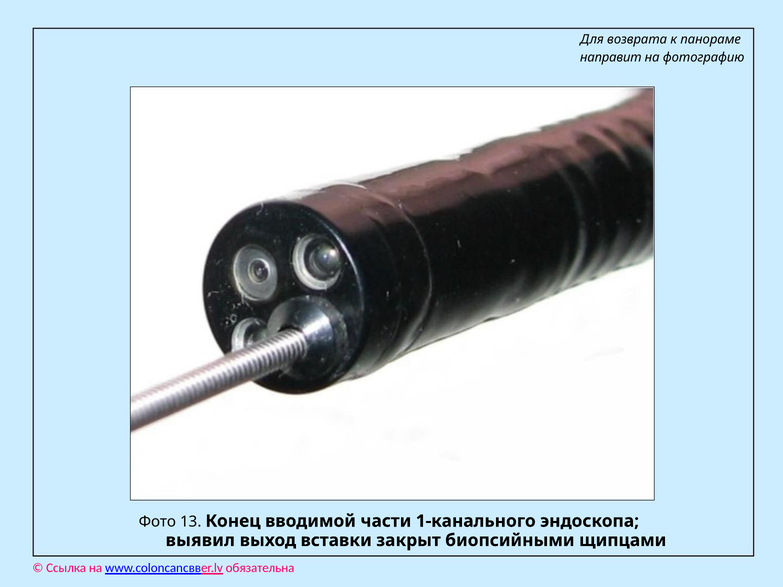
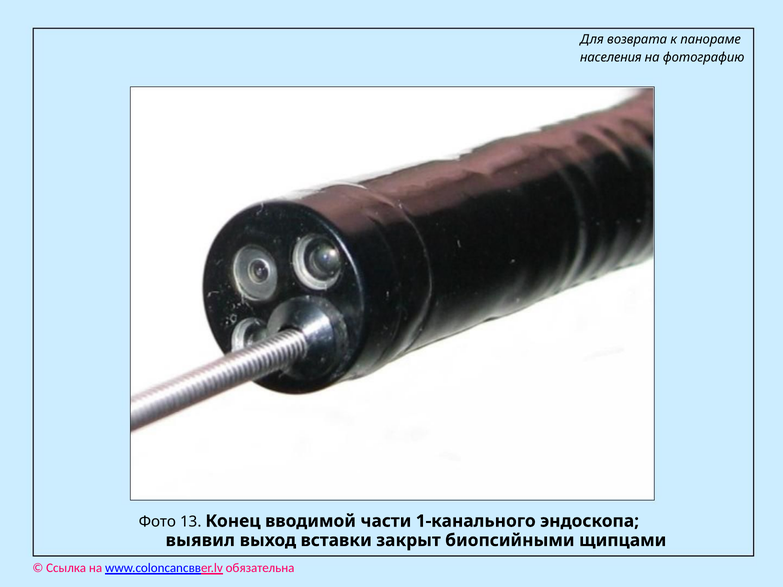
направит: направит -> населения (611, 58)
